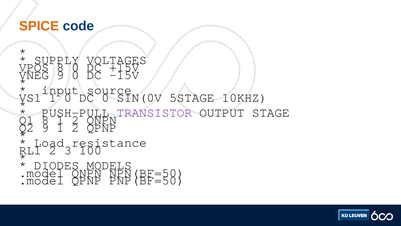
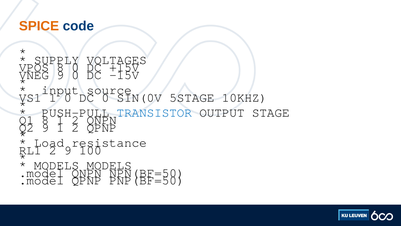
TRANSISTOR colour: purple -> blue (154, 112)
3: 3 -> 9 (68, 150)
DIODES: DIODES -> MODELS (57, 165)
